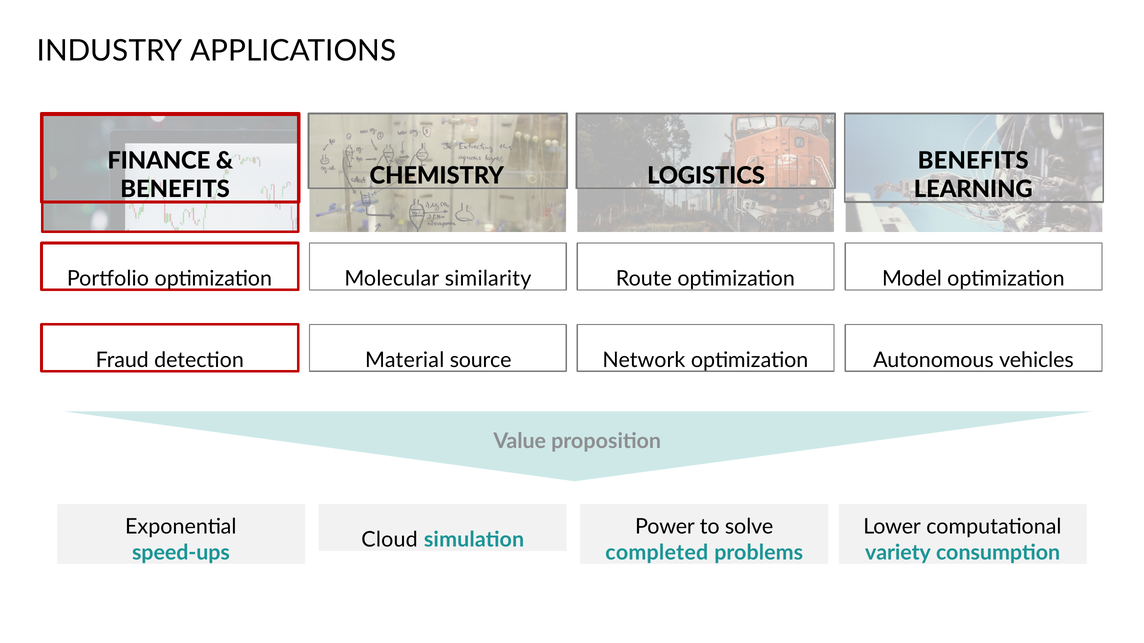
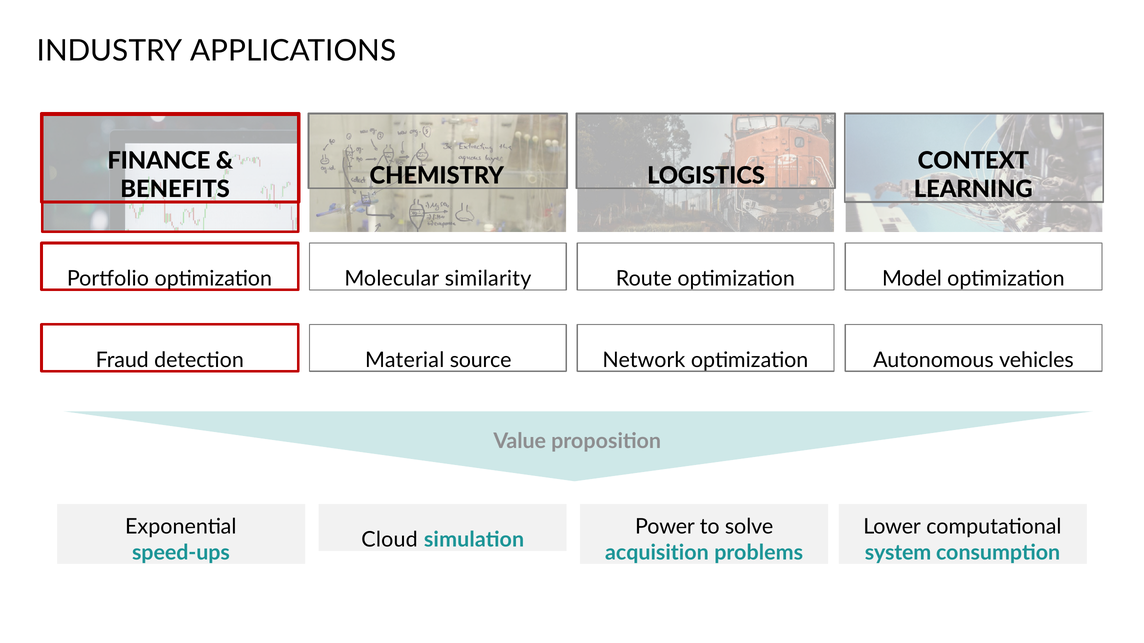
BENEFITS: BENEFITS -> CONTEXT (973, 161)
completed: completed -> acquisition (657, 553)
variety: variety -> system (898, 553)
